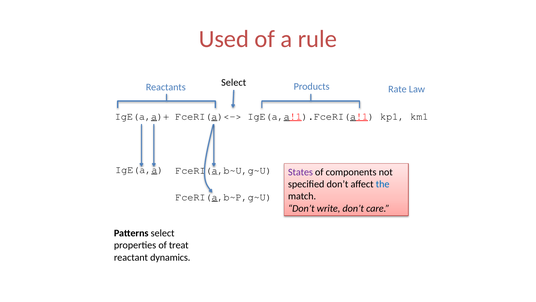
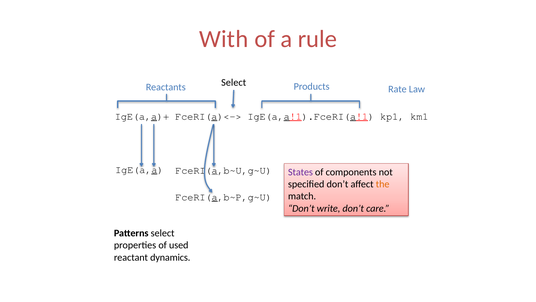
Used: Used -> With (224, 39)
the colour: blue -> orange (383, 184)
treat: treat -> used (179, 245)
